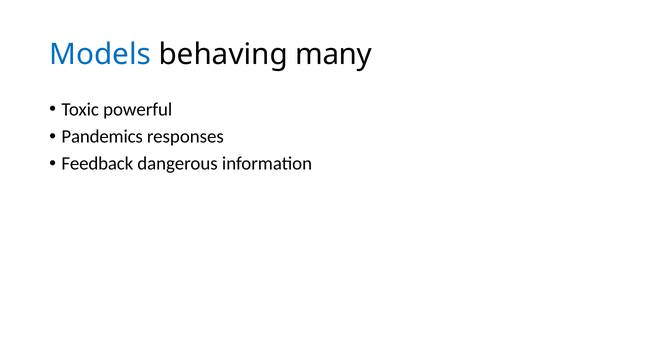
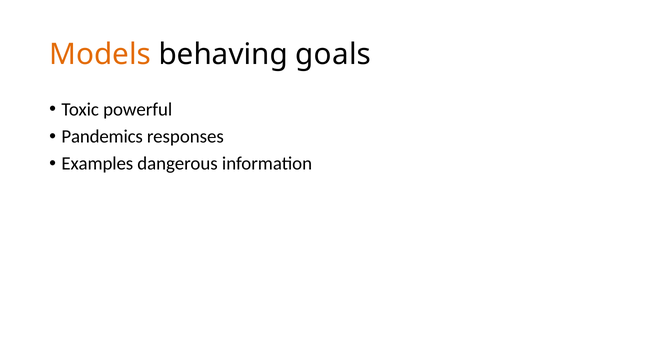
Models colour: blue -> orange (100, 54)
many: many -> goals (333, 54)
Feedback: Feedback -> Examples (97, 164)
